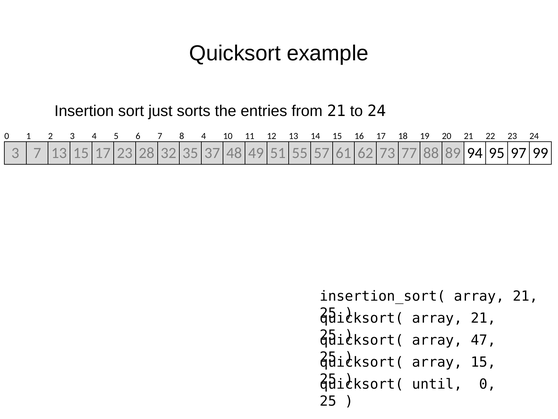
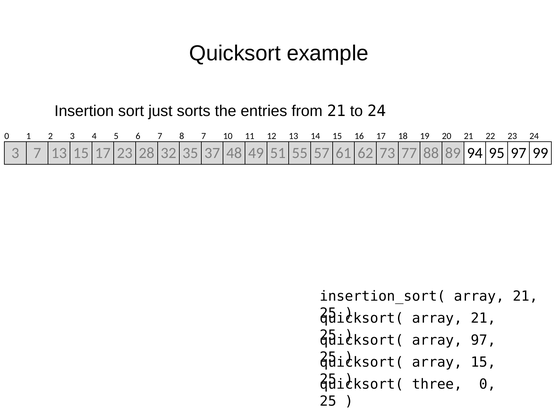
8 4: 4 -> 7 (204, 136)
array 47: 47 -> 97 (483, 340)
until: until -> three (437, 384)
